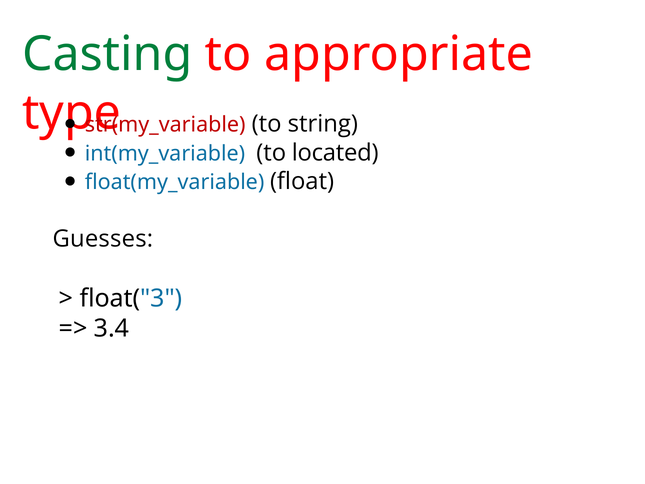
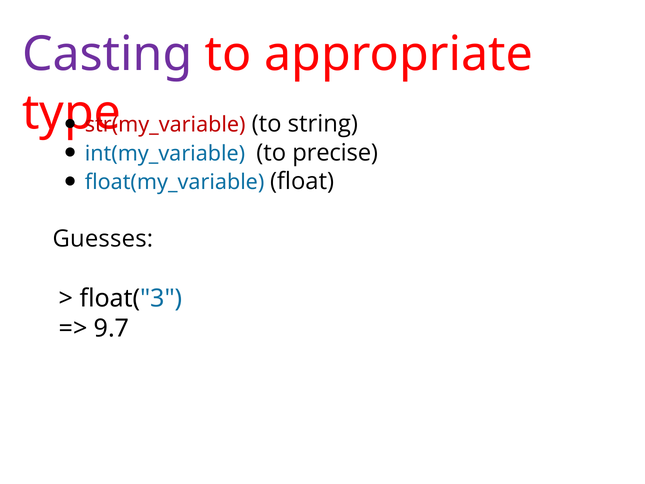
Casting colour: green -> purple (107, 54)
located: located -> precise (335, 153)
3.4: 3.4 -> 9.7 (112, 328)
